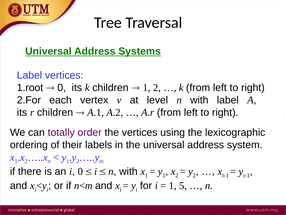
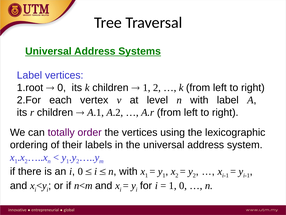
1 5: 5 -> 0 (183, 185)
